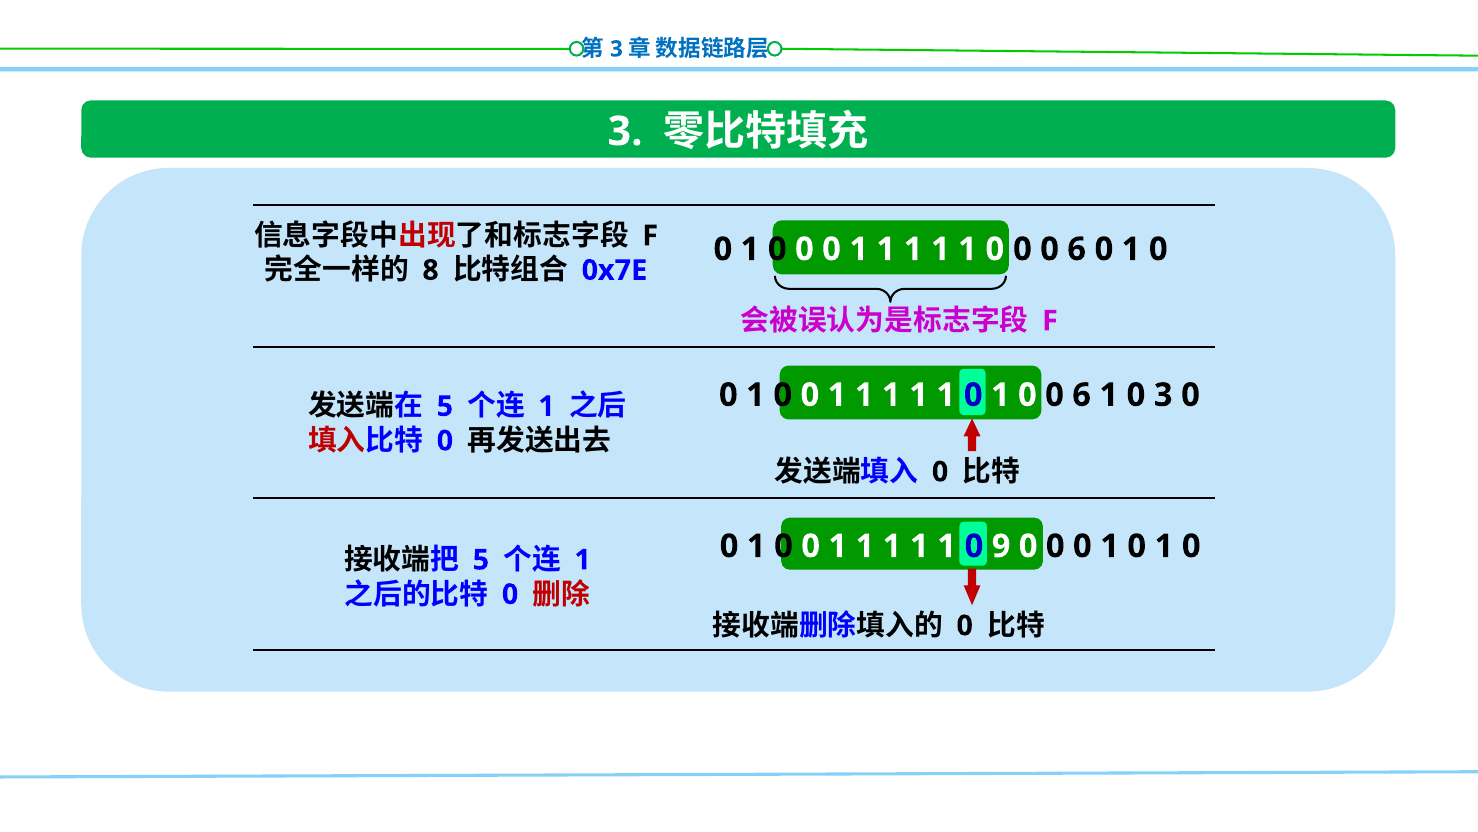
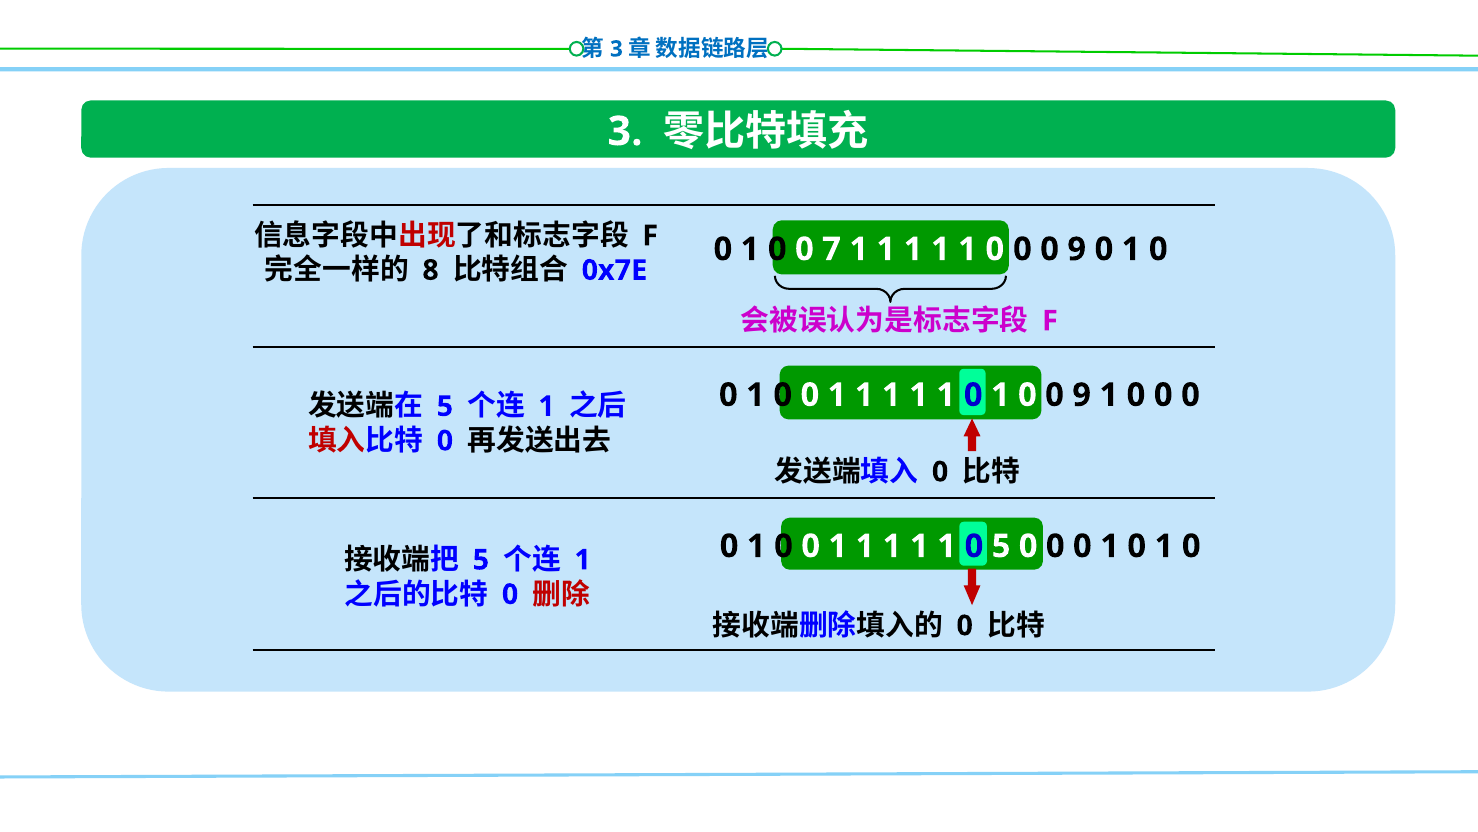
0: 0 -> 7 (831, 249)
0 0 0 6: 6 -> 9 (1077, 249)
1 0 0 6: 6 -> 9 (1082, 395)
3: 3 -> 0 (1163, 395)
0 9: 9 -> 5 (1001, 546)
